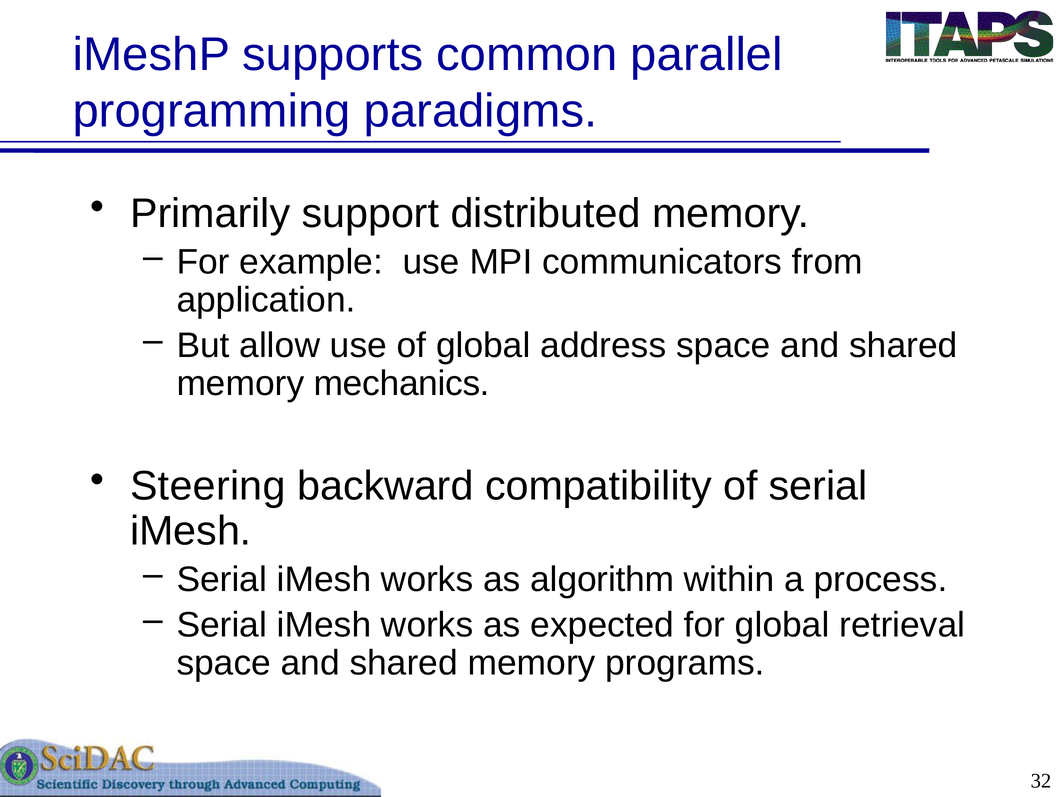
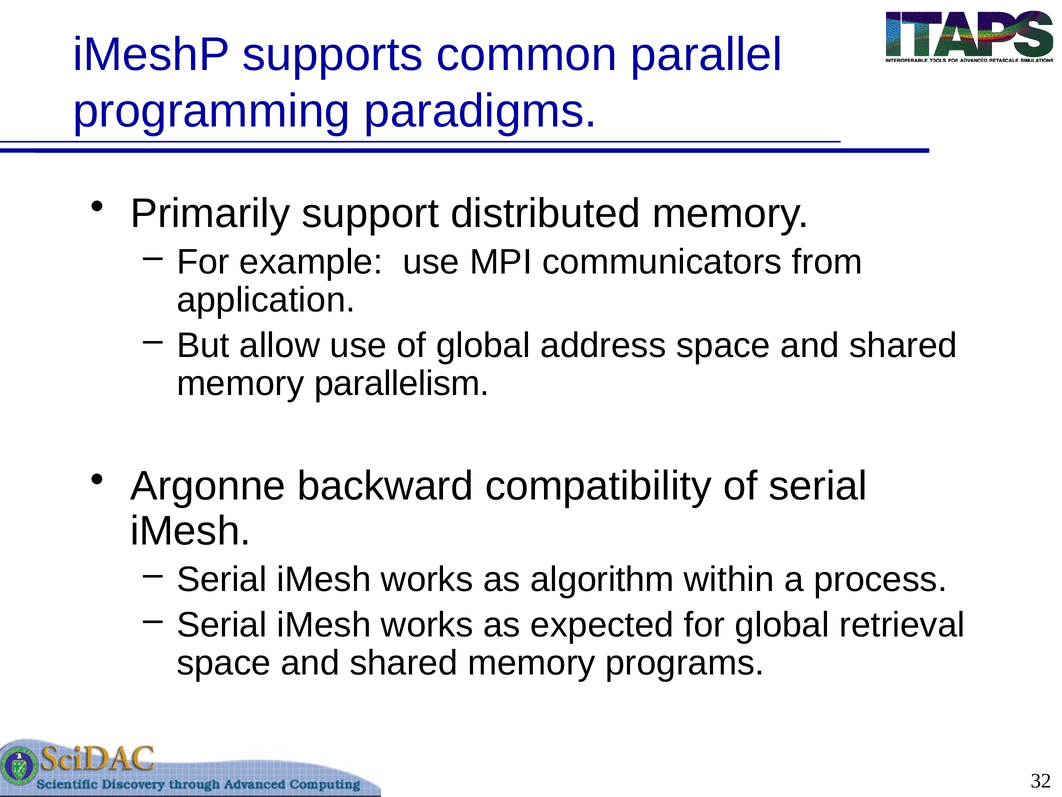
mechanics: mechanics -> parallelism (402, 383)
Steering: Steering -> Argonne (208, 486)
